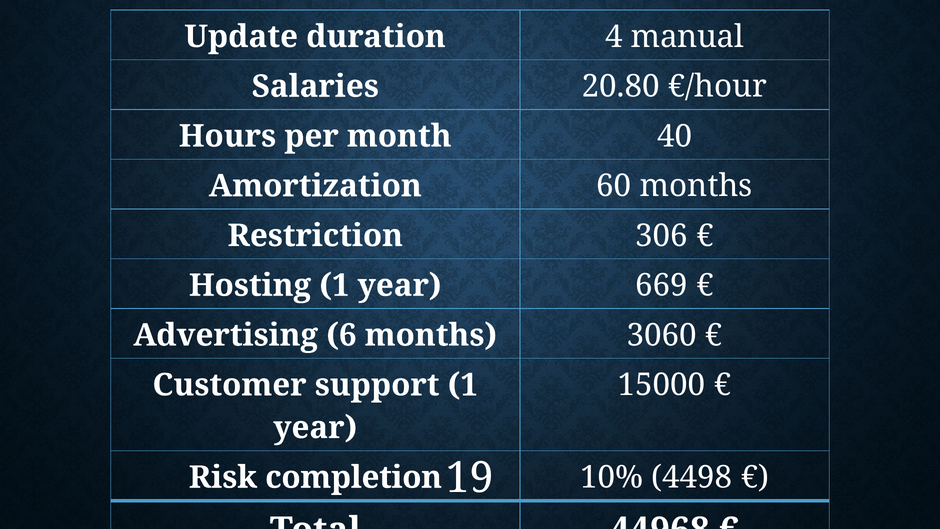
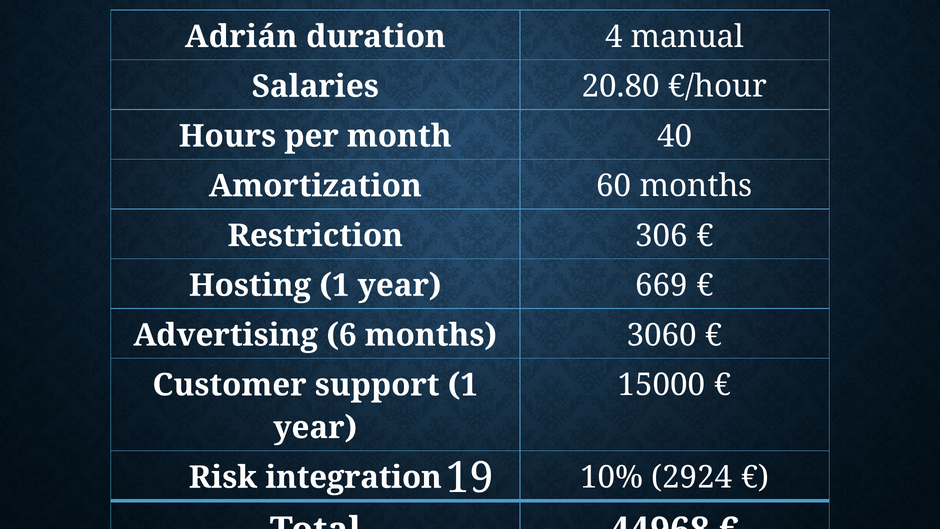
Update: Update -> Adrián (241, 37)
completion: completion -> integration (354, 477)
4498: 4498 -> 2924 (692, 477)
